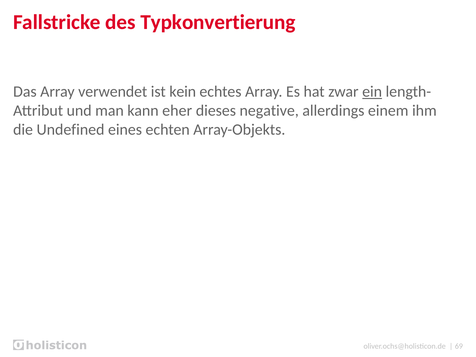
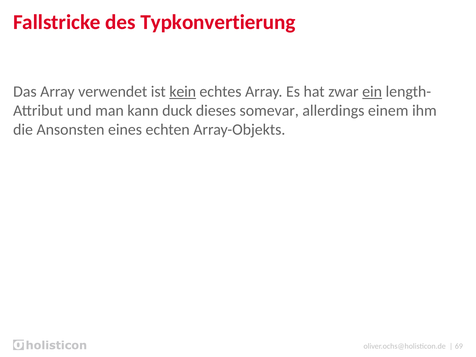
kein underline: none -> present (183, 92)
eher: eher -> duck (177, 111)
negative: negative -> somevar (269, 111)
Undefined: Undefined -> Ansonsten (71, 130)
